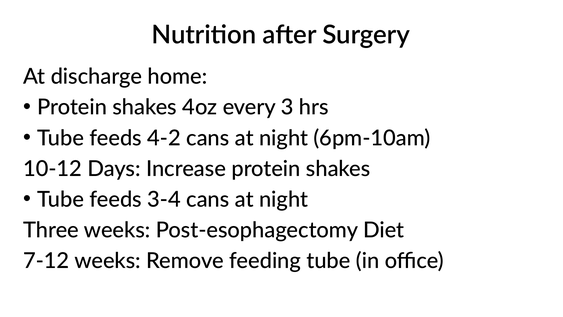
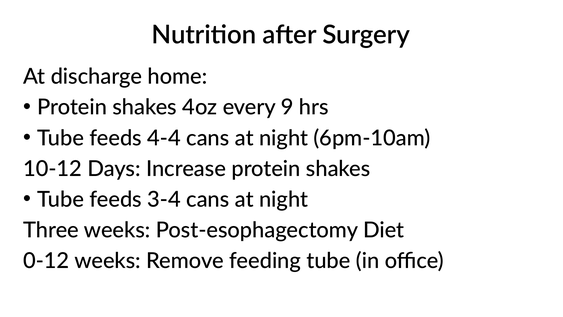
3: 3 -> 9 (287, 107)
4-2: 4-2 -> 4-4 (164, 138)
7-12: 7-12 -> 0-12 (46, 261)
